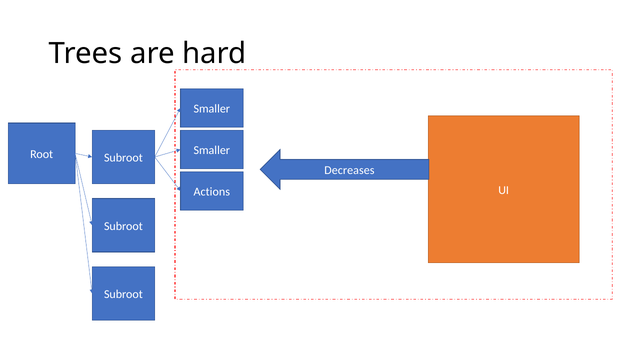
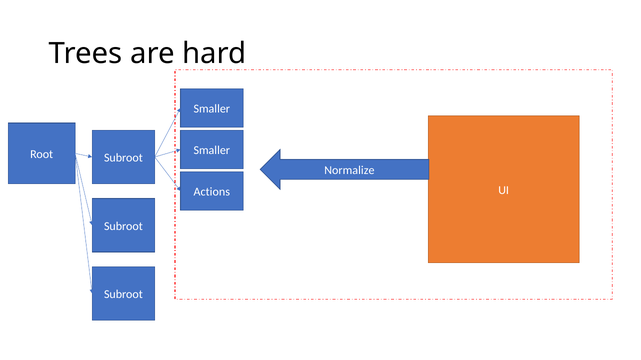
Decreases: Decreases -> Normalize (349, 171)
